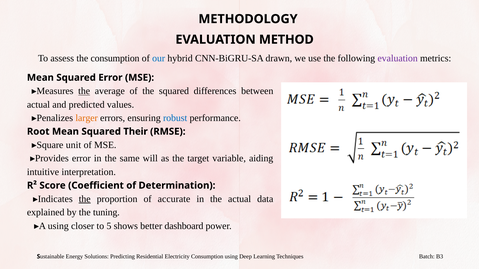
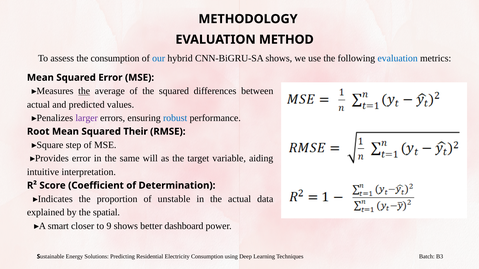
CNN-BiGRU-SA drawn: drawn -> shows (279, 59)
evaluation colour: purple -> blue (398, 59)
larger colour: orange -> purple (87, 118)
unit: unit -> step (74, 145)
the underline: present -> none (85, 199)
accurate: accurate -> unstable (174, 199)
tuning: tuning -> spatial (106, 213)
▸A using: using -> smart (58, 226)
5: 5 -> 9 (109, 226)
